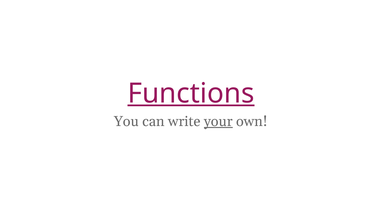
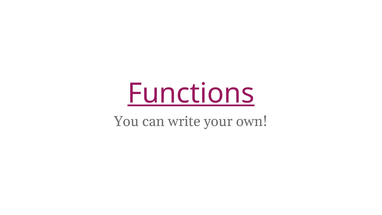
your underline: present -> none (218, 121)
